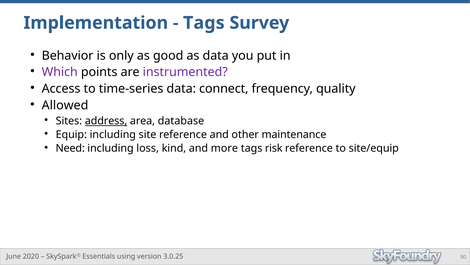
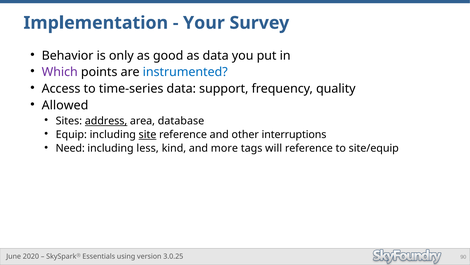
Tags: Tags -> Your (204, 23)
instrumented colour: purple -> blue (185, 72)
connect: connect -> support (224, 89)
site underline: none -> present (148, 134)
maintenance: maintenance -> interruptions (294, 134)
loss: loss -> less (148, 148)
risk: risk -> will (274, 148)
